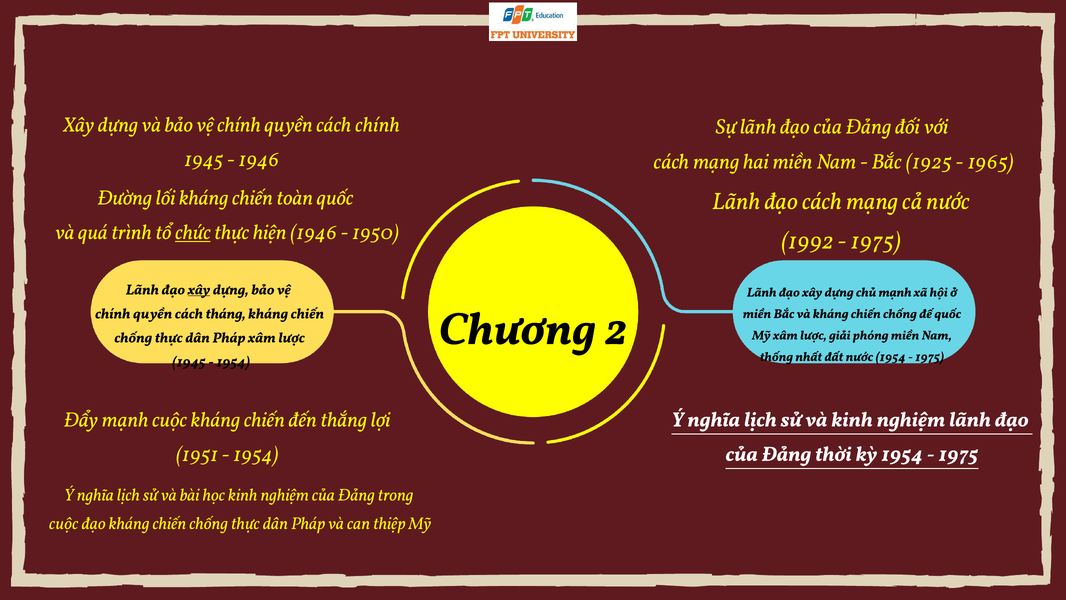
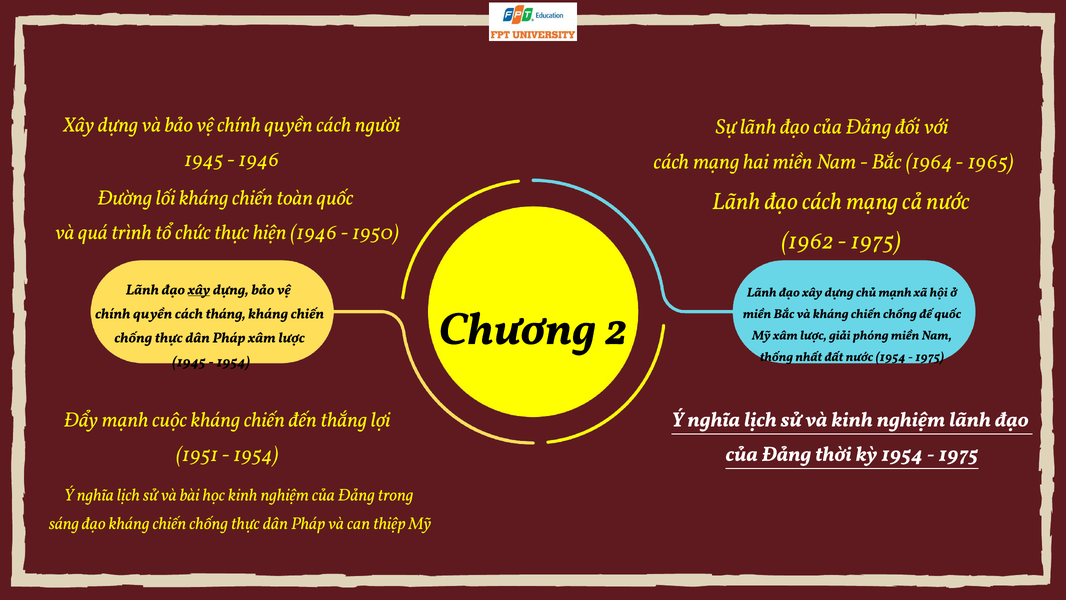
cách chính: chính -> người (378, 125)
1925: 1925 -> 1964 (929, 162)
chức underline: present -> none (193, 232)
1992: 1992 -> 1962 (808, 241)
cuộc: cuộc -> sáng (64, 523)
